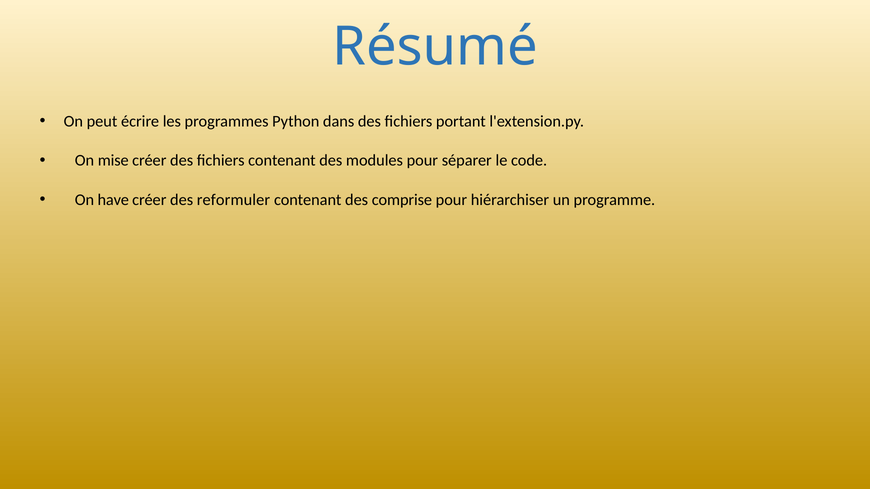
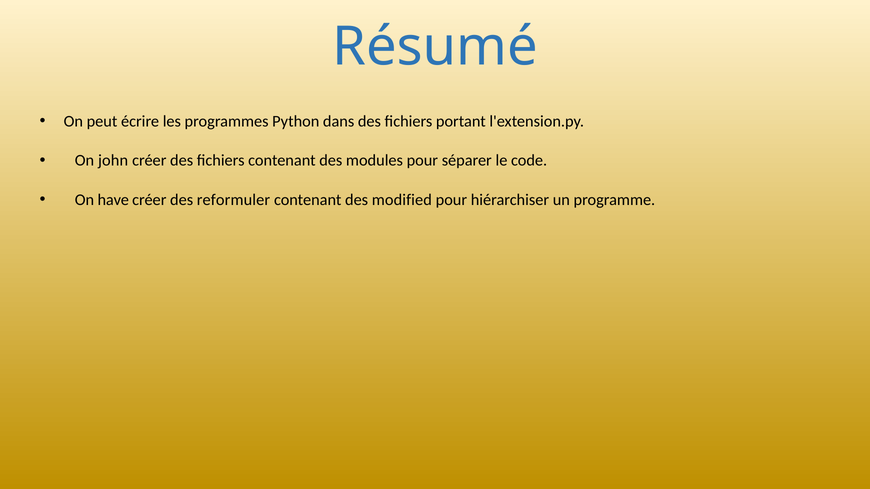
mise: mise -> john (113, 161)
comprise: comprise -> modified (402, 200)
